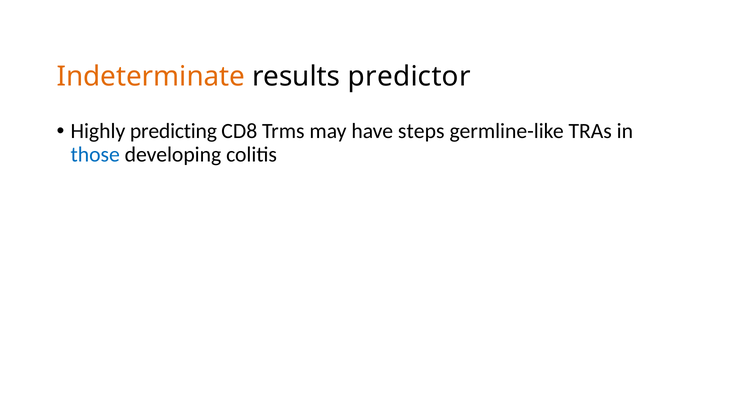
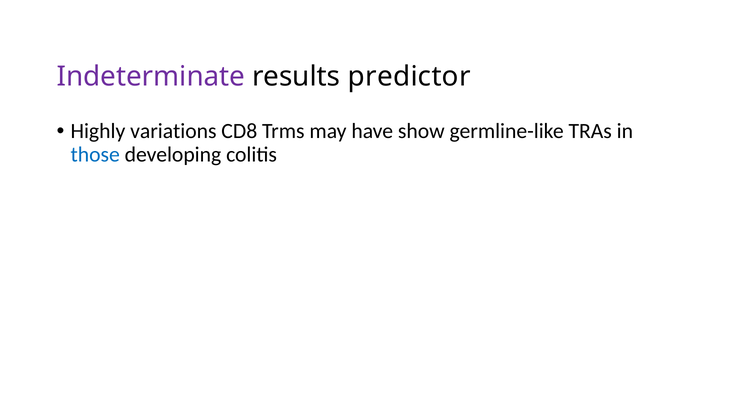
Indeterminate colour: orange -> purple (151, 76)
predicting: predicting -> variations (173, 131)
steps: steps -> show (421, 131)
